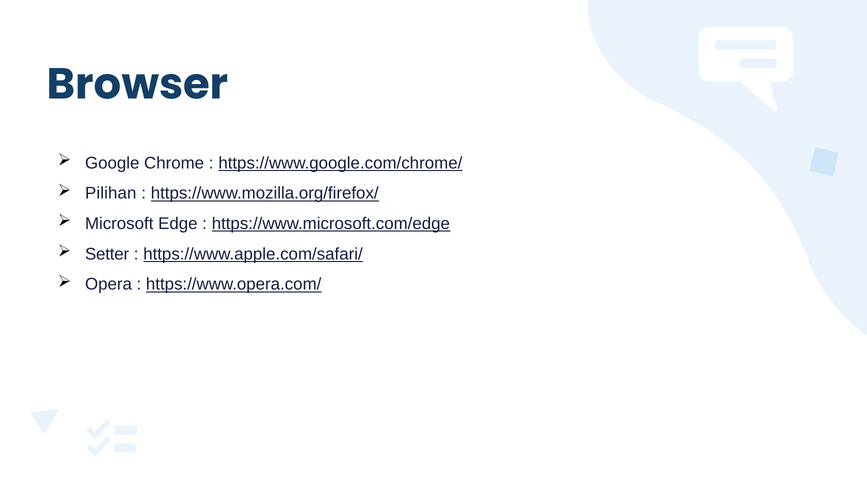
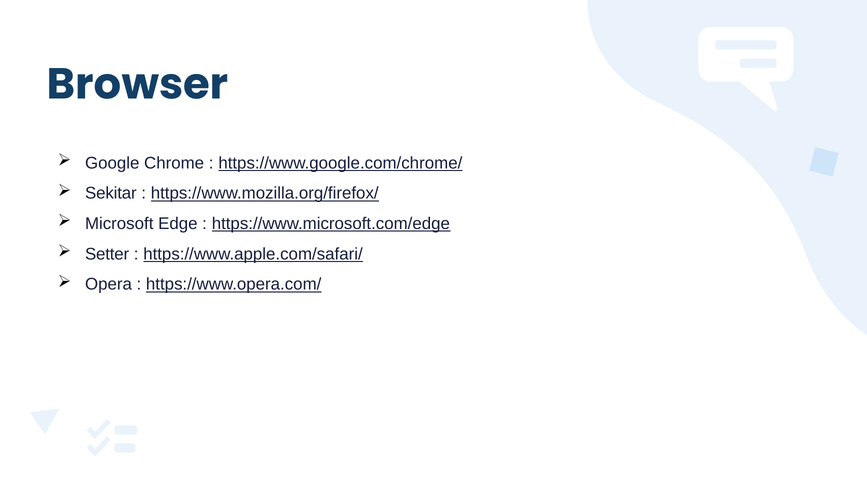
Pilihan: Pilihan -> Sekitar (111, 193)
